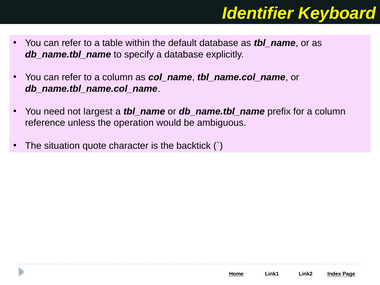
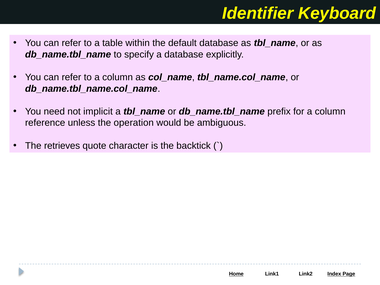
largest: largest -> implicit (98, 111)
situation: situation -> retrieves (62, 146)
